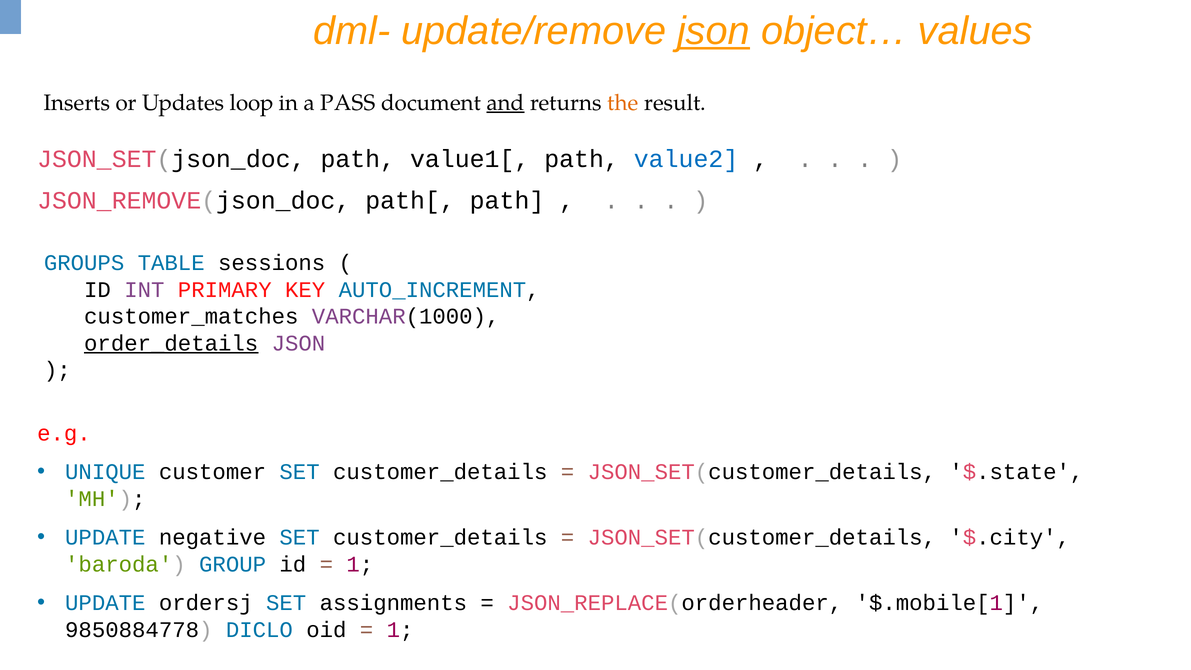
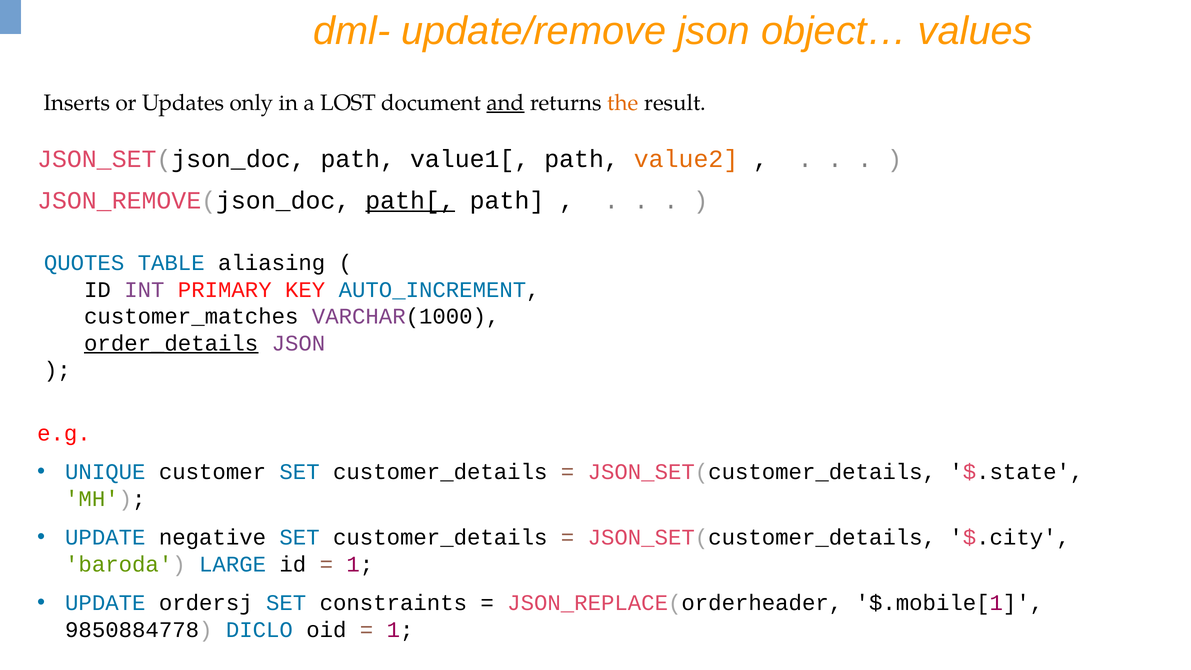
json underline: present -> none (714, 31)
loop: loop -> only (252, 103)
PASS: PASS -> LOST (348, 103)
value2 colour: blue -> orange (686, 159)
path[ underline: none -> present (410, 201)
GROUPS: GROUPS -> QUOTES (84, 263)
sessions: sessions -> aliasing (272, 263)
GROUP: GROUP -> LARGE (233, 564)
assignments: assignments -> constraints (393, 603)
